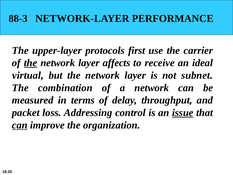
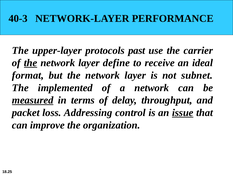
88-3: 88-3 -> 40-3 (18, 18)
first: first -> past (137, 50)
affects: affects -> define (116, 63)
virtual: virtual -> format (28, 75)
combination: combination -> implemented (65, 88)
measured underline: none -> present (33, 100)
can underline: present -> none (20, 125)
